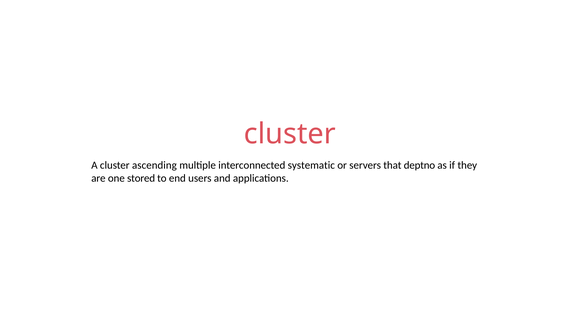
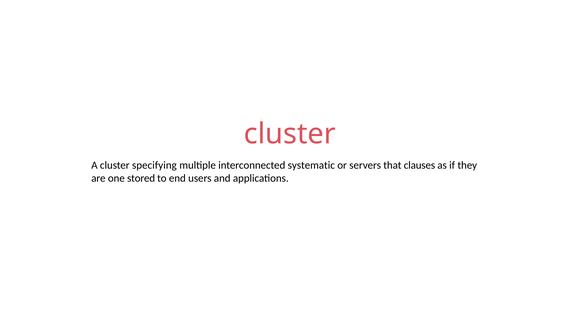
ascending: ascending -> specifying (154, 165)
deptno: deptno -> clauses (419, 165)
